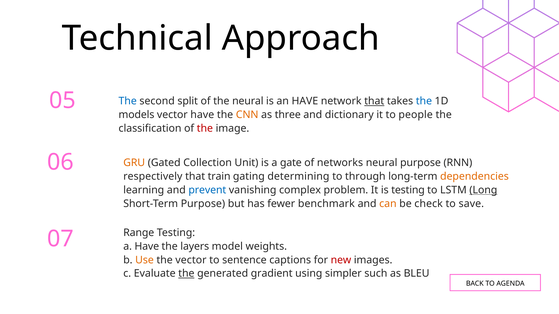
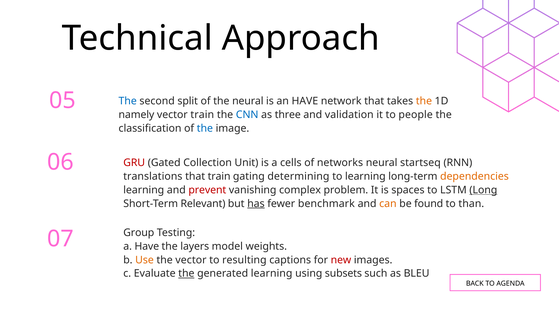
that underline: present -> none (374, 101)
the colour: blue -> orange (424, 101)
models: models -> namely (136, 115)
vector have: have -> train (202, 115)
CNN colour: orange -> blue (247, 115)
dictionary: dictionary -> validation (349, 115)
the colour: red -> blue (205, 129)
GRU colour: orange -> red (134, 163)
gate: gate -> cells (291, 163)
neural purpose: purpose -> startseq (420, 163)
respectively: respectively -> translations (153, 177)
to through: through -> learning (365, 177)
prevent colour: blue -> red (207, 190)
is testing: testing -> spaces (408, 190)
Short-Term Purpose: Purpose -> Relevant (203, 204)
has underline: none -> present (256, 204)
check: check -> found (429, 204)
save: save -> than (471, 204)
Range: Range -> Group (139, 233)
sentence: sentence -> resulting (244, 260)
generated gradient: gradient -> learning (272, 274)
simpler: simpler -> subsets (343, 274)
